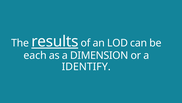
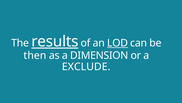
LOD underline: none -> present (118, 43)
each: each -> then (35, 55)
IDENTIFY: IDENTIFY -> EXCLUDE (86, 66)
